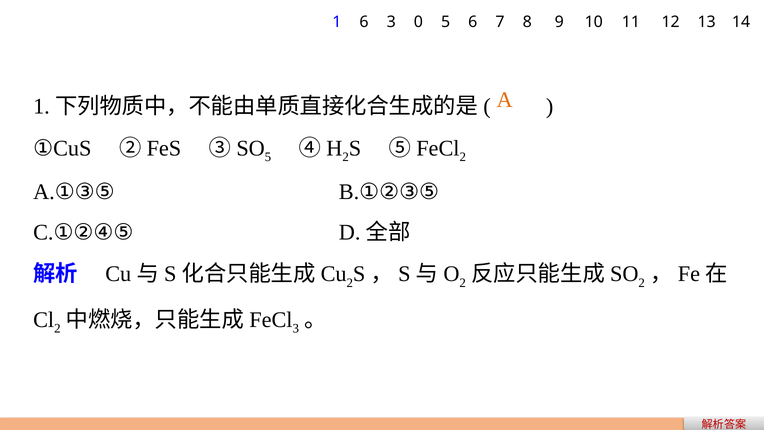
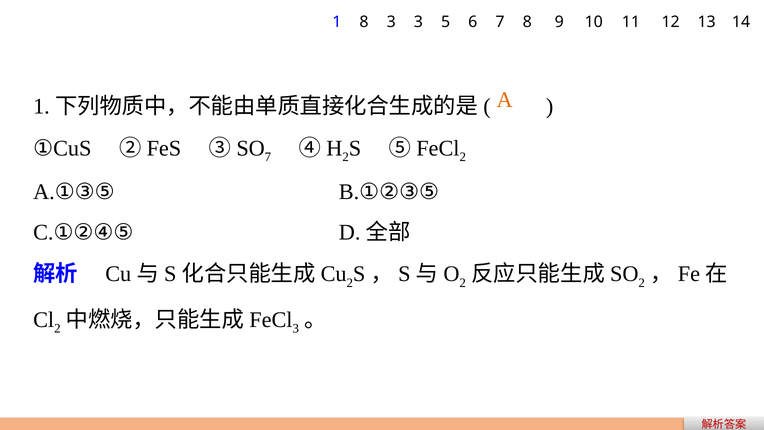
1 6: 6 -> 8 (364, 22)
3 0: 0 -> 3 (418, 22)
5: 5 -> 7 (268, 157)
